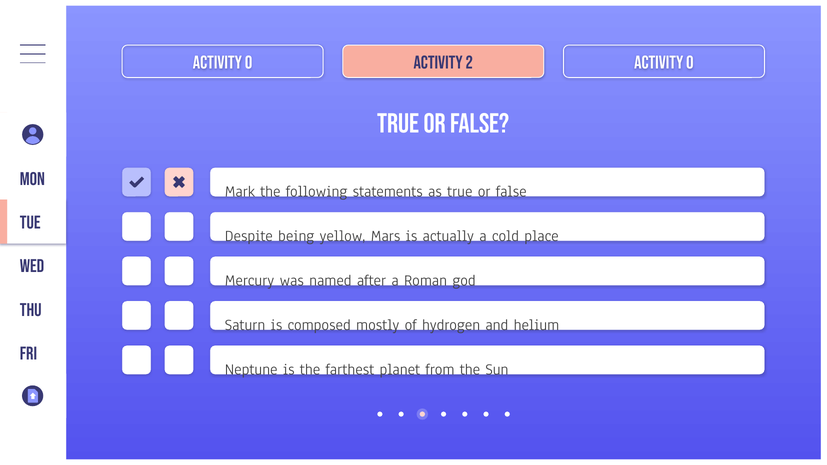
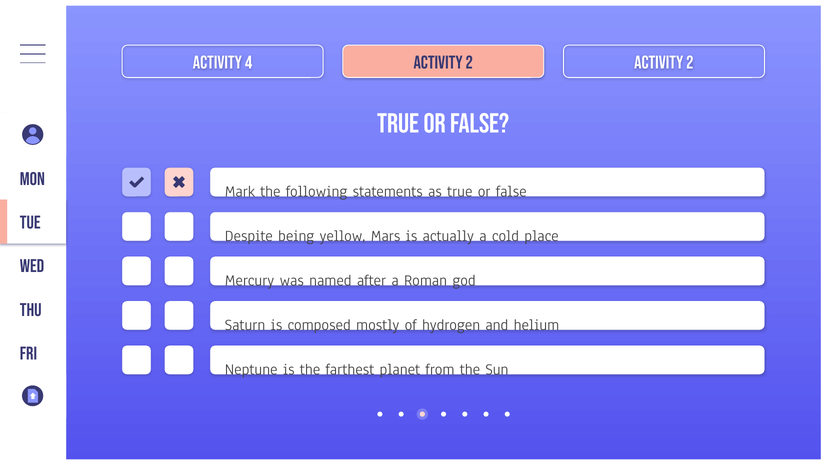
0: 0 -> 4 (249, 63)
0: 0 -> 2 (690, 63)
